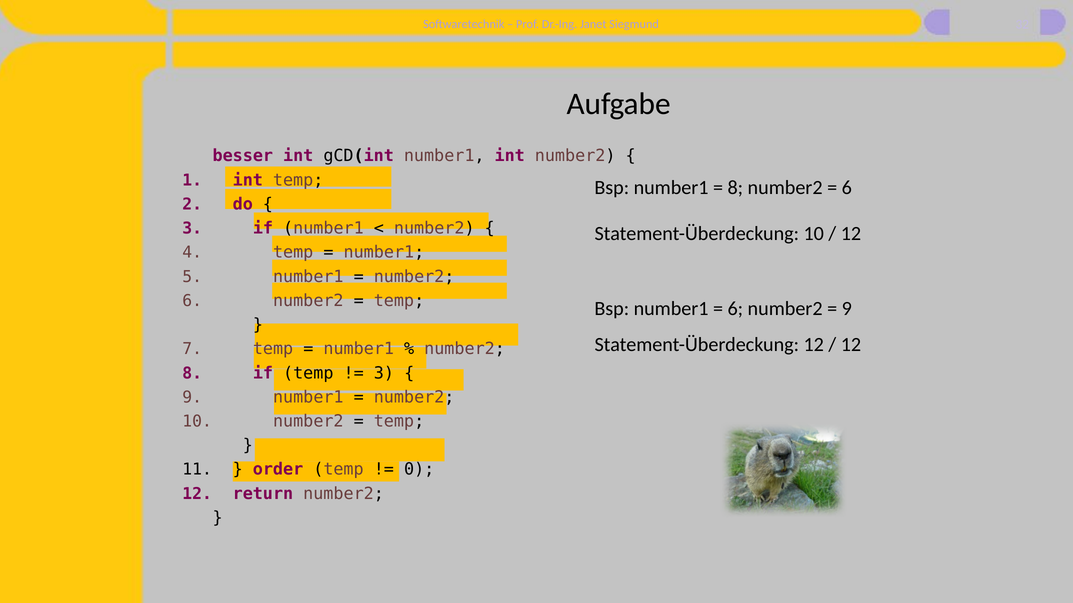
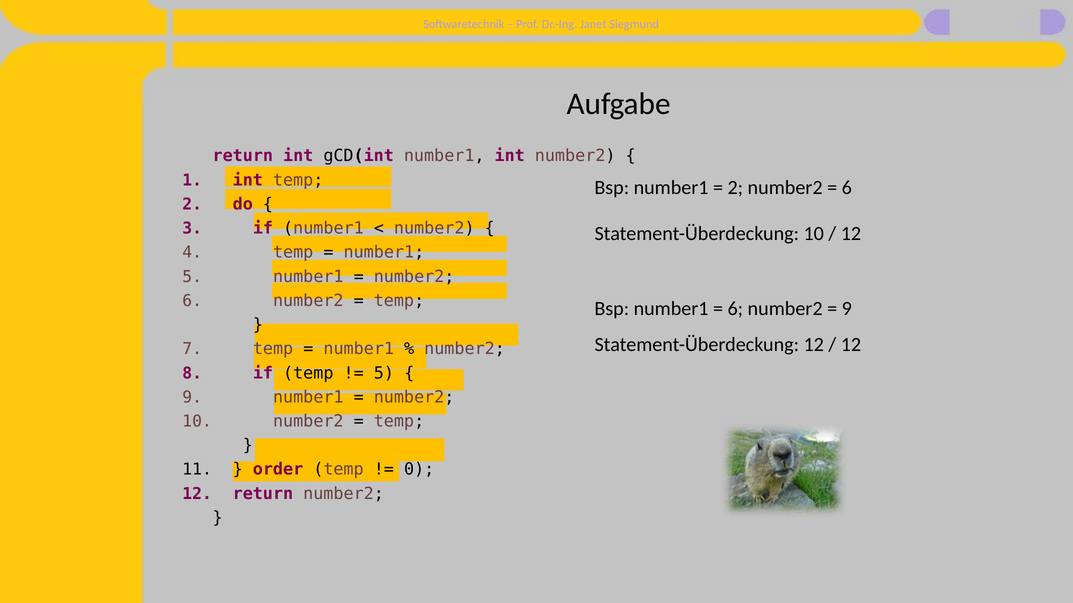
besser: besser -> return (243, 156)
8: 8 -> 2 (735, 188)
3: 3 -> 5 (384, 373)
